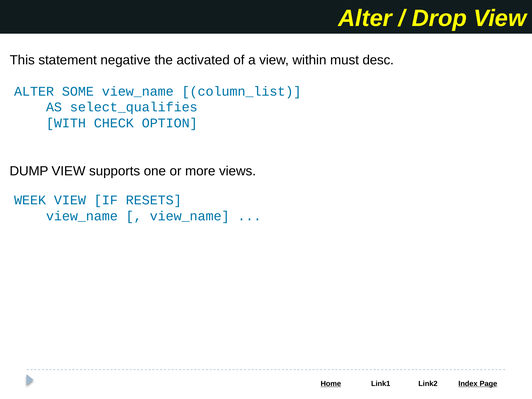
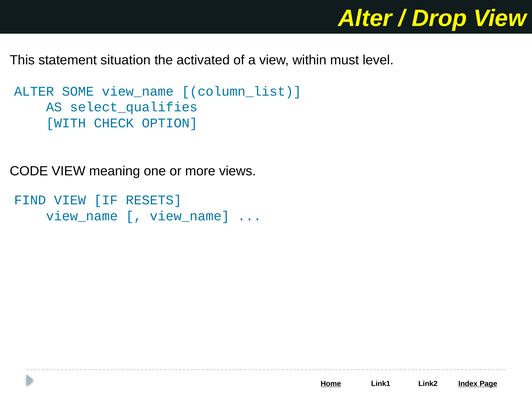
negative: negative -> situation (126, 60)
desc: desc -> level (378, 60)
DUMP: DUMP -> CODE (29, 171)
supports: supports -> meaning (115, 171)
WEEK: WEEK -> FIND (30, 200)
